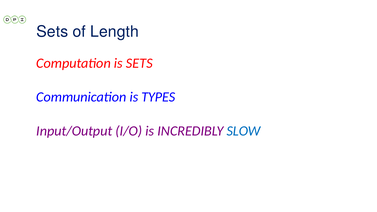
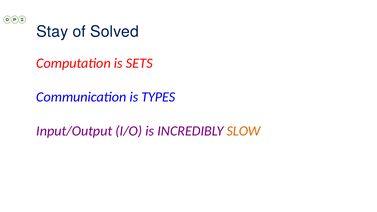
Sets: Sets -> Stay (52, 32)
Length: Length -> Solved (115, 32)
SLOW colour: blue -> orange (244, 131)
